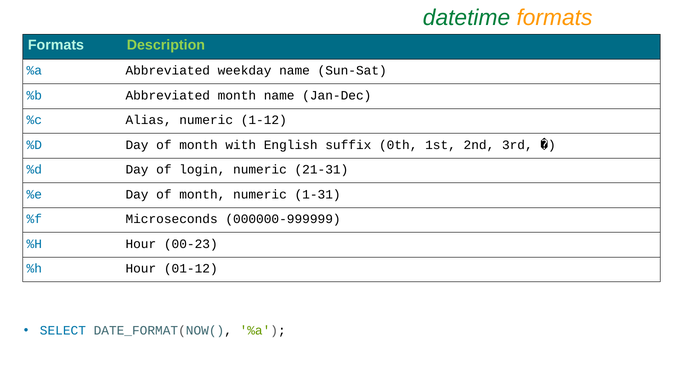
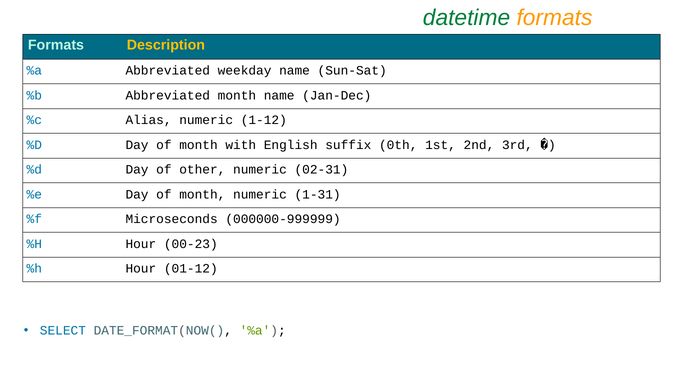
Description colour: light green -> yellow (166, 45)
login: login -> other (202, 170)
21-31: 21-31 -> 02-31 (321, 170)
